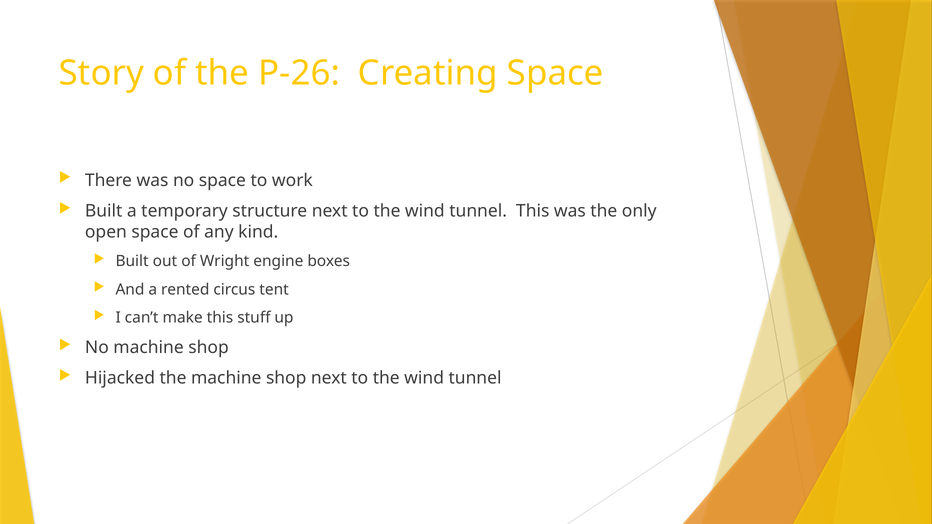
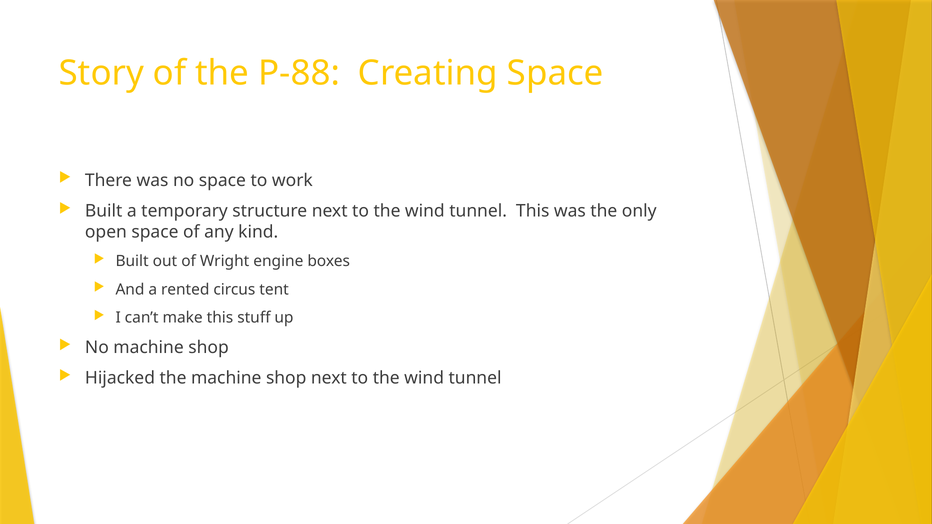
P-26: P-26 -> P-88 (299, 74)
